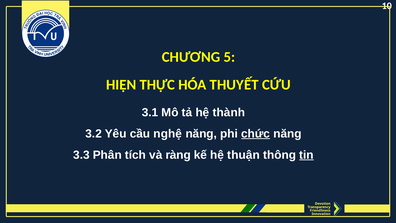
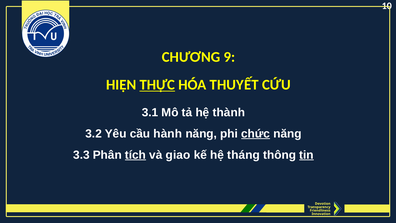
5: 5 -> 9 (229, 57)
THỰC underline: none -> present (157, 85)
nghệ: nghệ -> hành (168, 134)
tích underline: none -> present (135, 155)
ràng: ràng -> giao (178, 155)
thuận: thuận -> tháng (244, 155)
